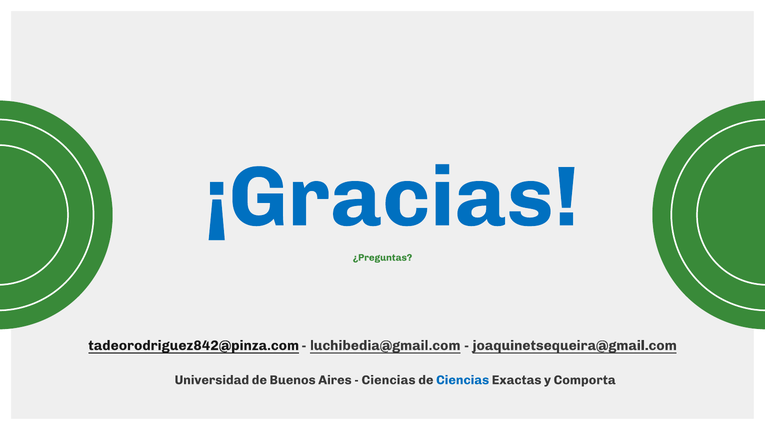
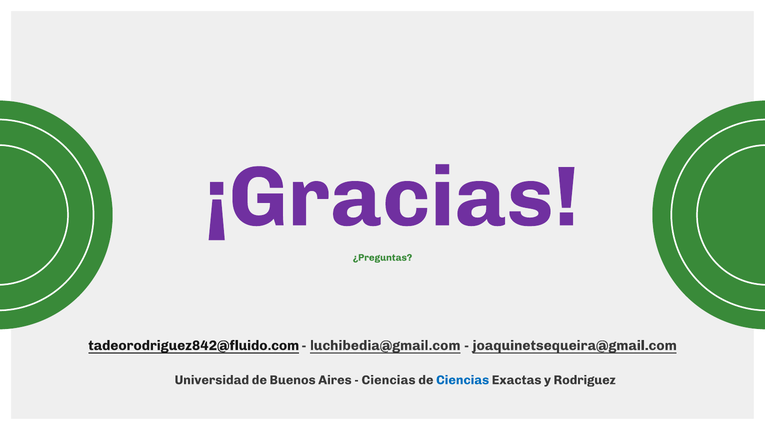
¡Gracias colour: blue -> purple (392, 197)
tadeorodriguez842@pinza.com: tadeorodriguez842@pinza.com -> tadeorodriguez842@fluido.com (194, 346)
Comporta: Comporta -> Rodriguez (585, 380)
